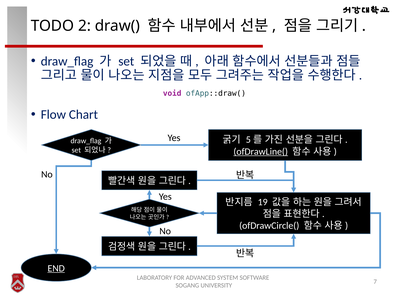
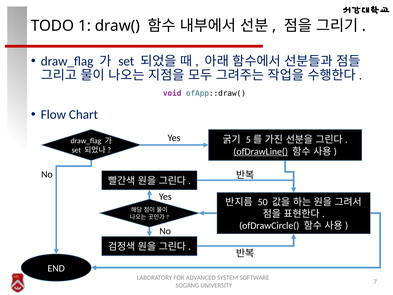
2: 2 -> 1 (84, 26)
19: 19 -> 50 (263, 202)
END underline: present -> none (56, 268)
